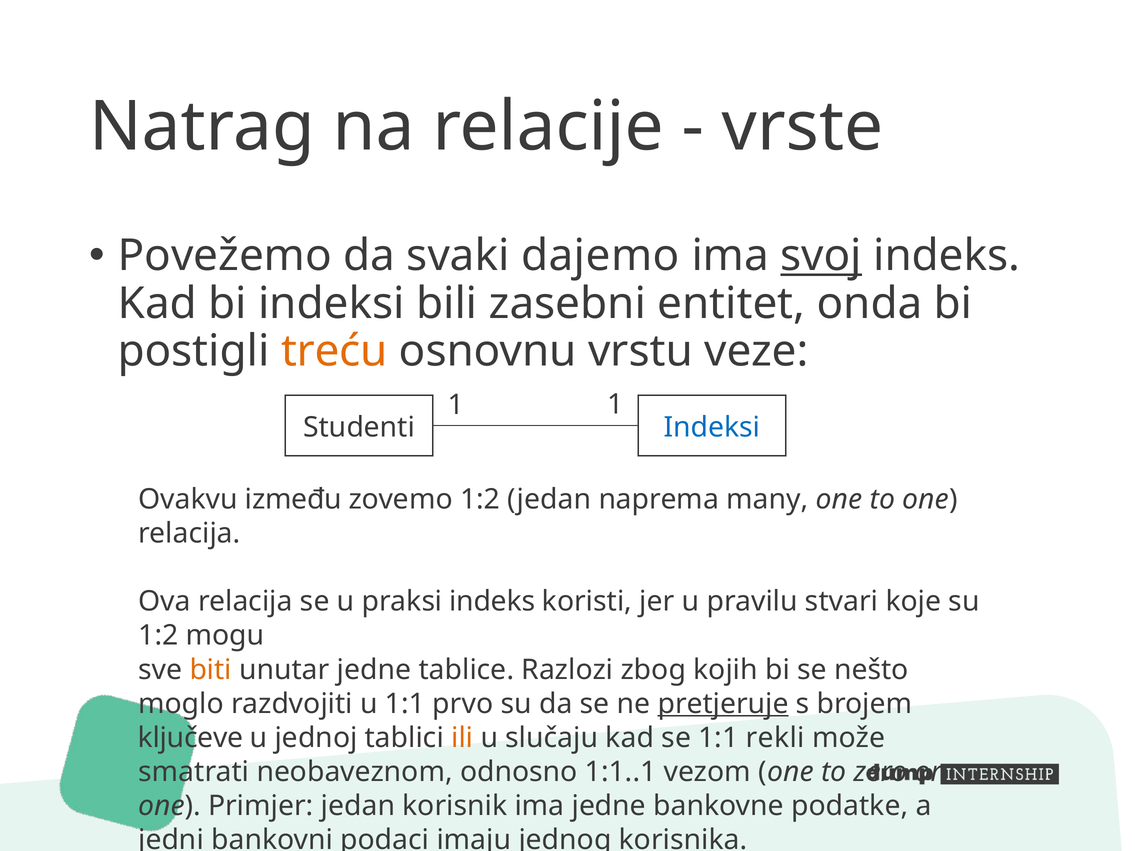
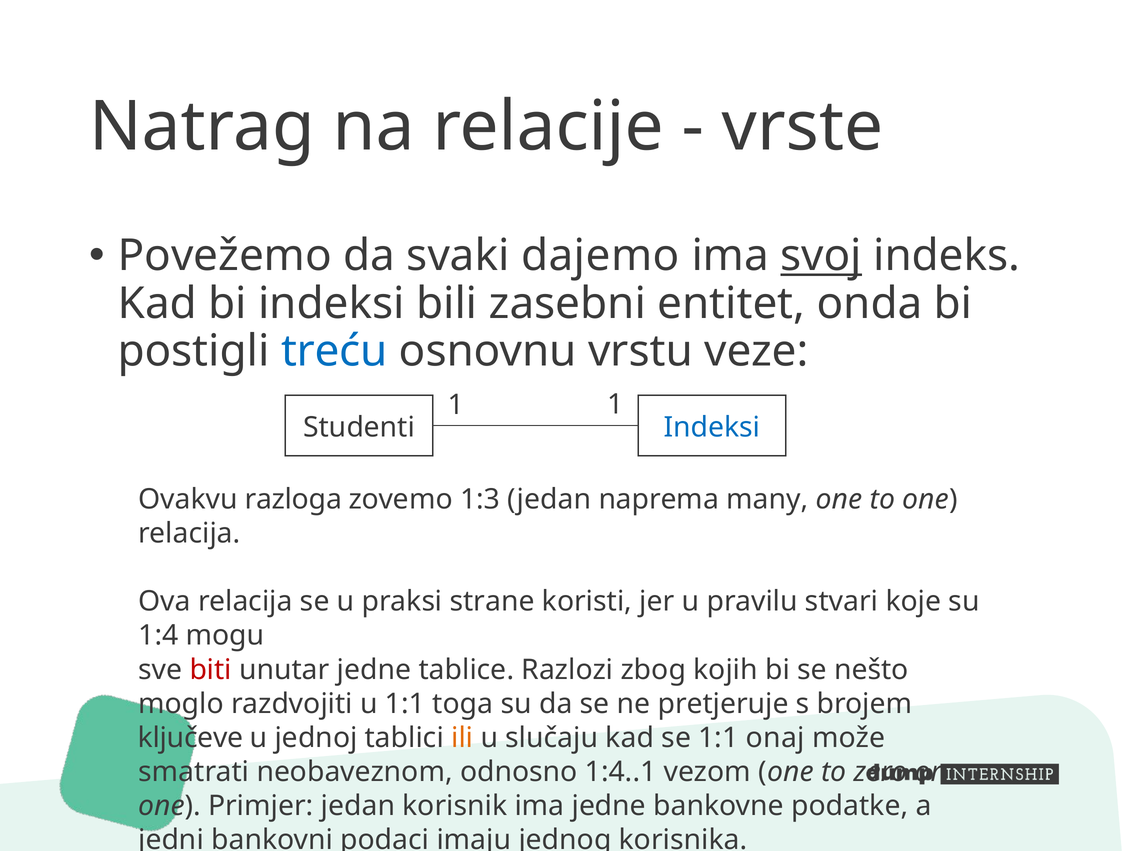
treću colour: orange -> blue (334, 351)
između: između -> razloga (293, 500)
zovemo 1:2: 1:2 -> 1:3 (480, 500)
praksi indeks: indeks -> strane (492, 602)
1:2: 1:2 -> 1:4 (158, 636)
biti colour: orange -> red (211, 670)
prvo: prvo -> toga (463, 704)
pretjeruje underline: present -> none (723, 704)
rekli: rekli -> onaj (775, 738)
1:1..1: 1:1..1 -> 1:4..1 (621, 772)
